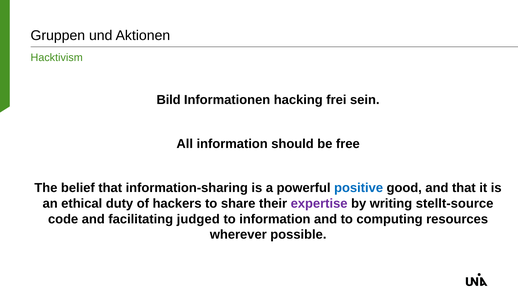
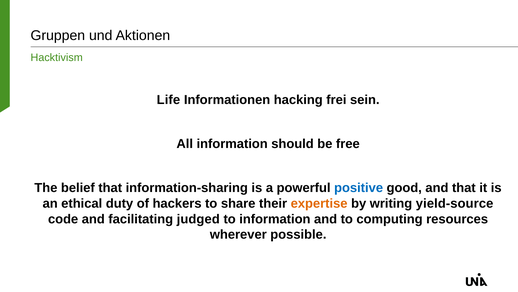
Bild: Bild -> Life (168, 100)
expertise colour: purple -> orange (319, 203)
stellt-source: stellt-source -> yield-source (455, 203)
